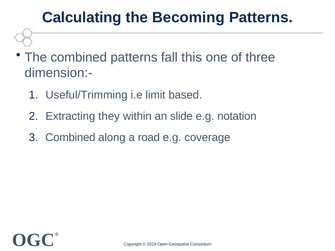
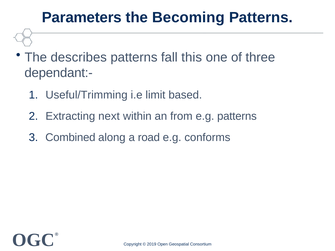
Calculating: Calculating -> Parameters (82, 17)
The combined: combined -> describes (79, 57)
dimension:-: dimension:- -> dependant:- (59, 73)
they: they -> next (109, 116)
slide: slide -> from (181, 116)
e.g notation: notation -> patterns (237, 116)
coverage: coverage -> conforms (207, 138)
